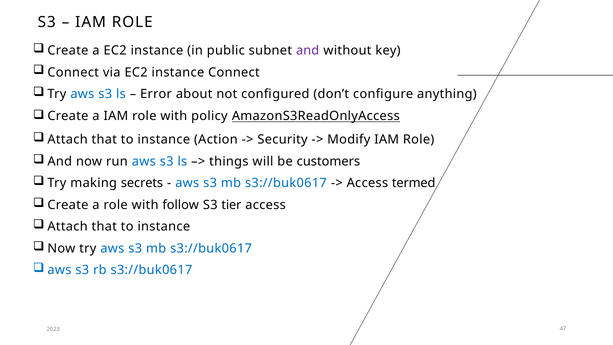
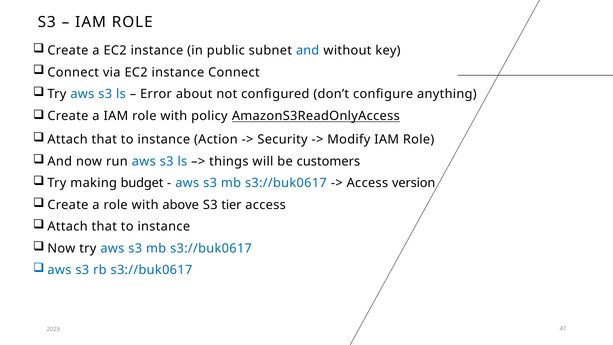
and colour: purple -> blue (308, 51)
secrets: secrets -> budget (142, 183)
termed: termed -> version (414, 183)
follow: follow -> above (181, 205)
